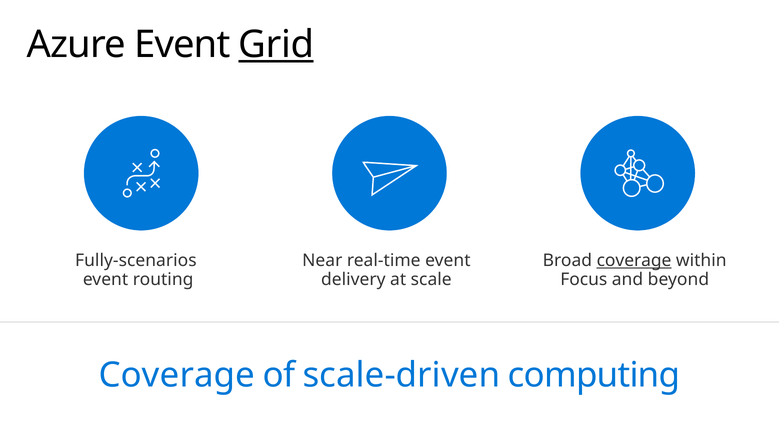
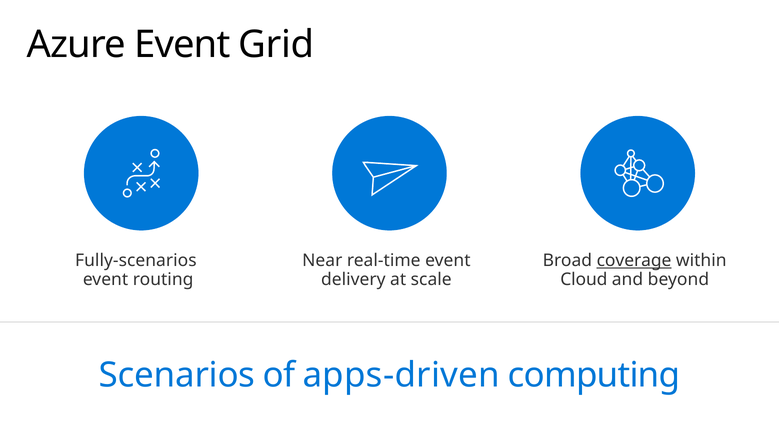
Grid underline: present -> none (276, 45)
Focus: Focus -> Cloud (584, 280)
Coverage: Coverage -> Scenarios (177, 375)
scale-driven: scale-driven -> apps-driven (401, 375)
